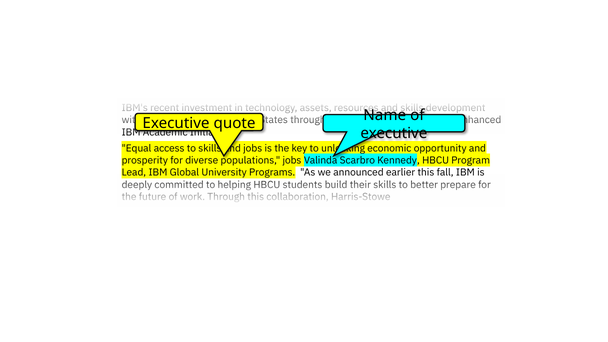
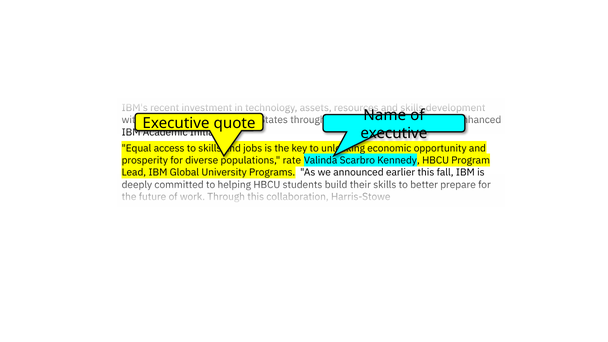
jobs: jobs -> rate (292, 160)
